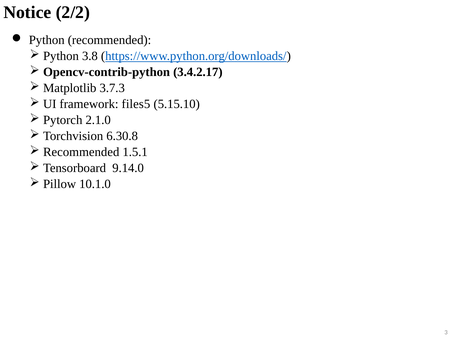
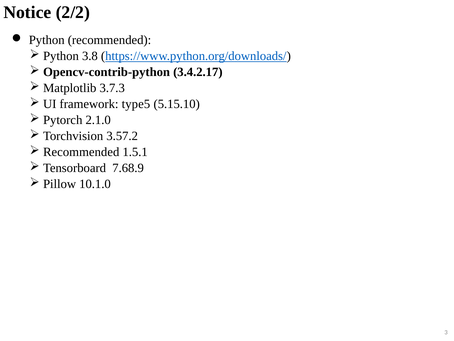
files5: files5 -> type5 (136, 104)
6.30.8: 6.30.8 -> 3.57.2 (122, 136)
9.14.0: 9.14.0 -> 7.68.9 (128, 168)
